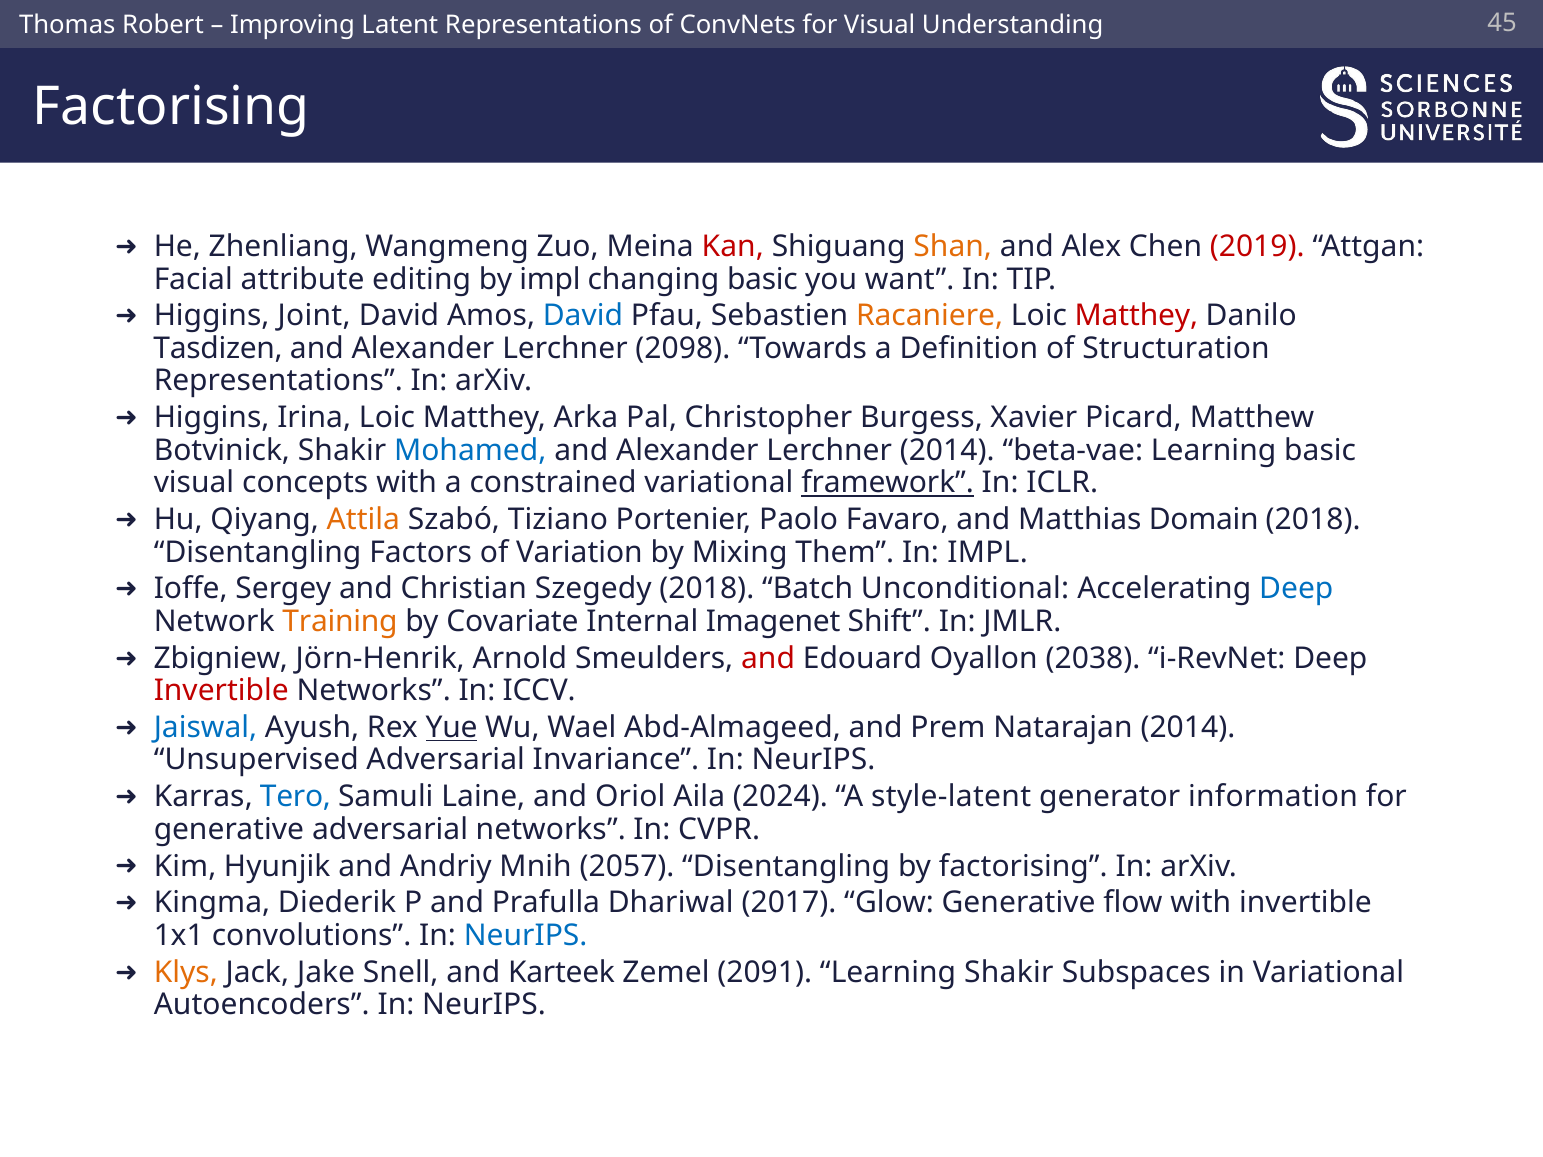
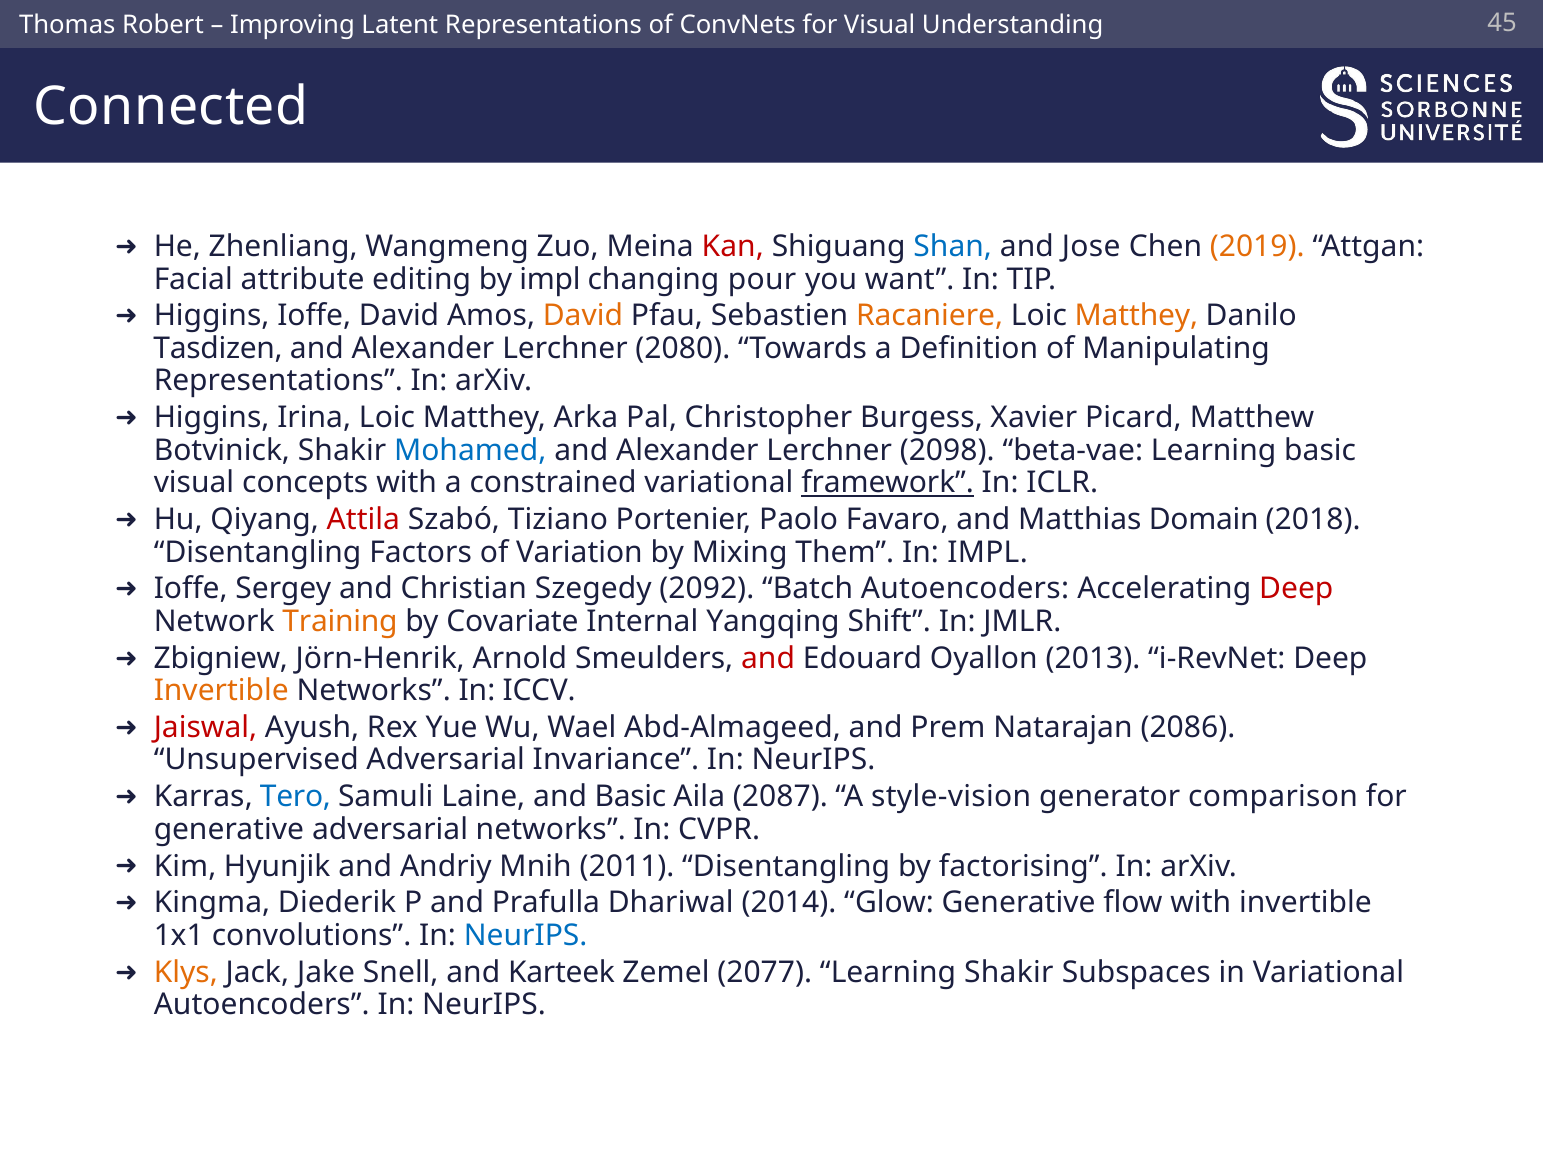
Factorising: Factorising -> Connected (171, 107)
Shan colour: orange -> blue (953, 247)
Alex: Alex -> Jose (1091, 247)
2019 colour: red -> orange (1257, 247)
changing basic: basic -> pour (762, 279)
Higgins Joint: Joint -> Ioffe (314, 316)
David colour: blue -> orange (583, 316)
Matthey colour: red -> orange (1136, 316)
2098: 2098 -> 2080 (683, 349)
Structuration: Structuration -> Manipulating (1176, 349)
Lerchner 2014: 2014 -> 2098 (947, 450)
Attila colour: orange -> red (363, 520)
Szegedy 2018: 2018 -> 2092 (707, 589)
Batch Unconditional: Unconditional -> Autoencoders (965, 589)
Deep colour: blue -> red (1296, 589)
Imagenet: Imagenet -> Yangqing (773, 622)
2038: 2038 -> 2013 (1093, 658)
Invertible colour: red -> orange (221, 691)
Jaiswal colour: blue -> red (205, 728)
Yue underline: present -> none (452, 728)
Natarajan 2014: 2014 -> 2086 (1188, 728)
and Oriol: Oriol -> Basic (630, 797)
2024: 2024 -> 2087 (780, 797)
style-latent: style-latent -> style-vision (951, 797)
information: information -> comparison (1273, 797)
2057: 2057 -> 2011 (627, 866)
2017: 2017 -> 2014 (789, 903)
2091: 2091 -> 2077 (765, 972)
